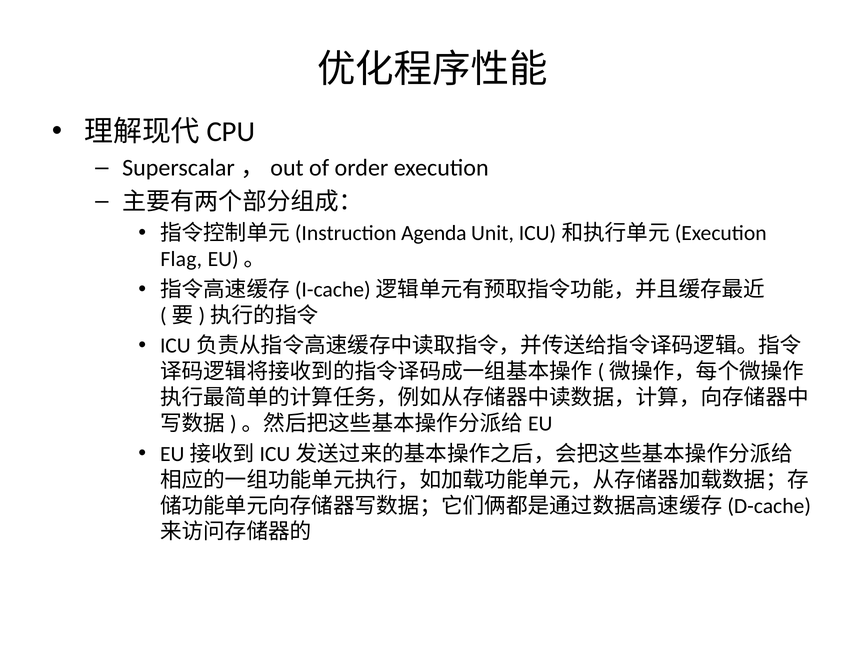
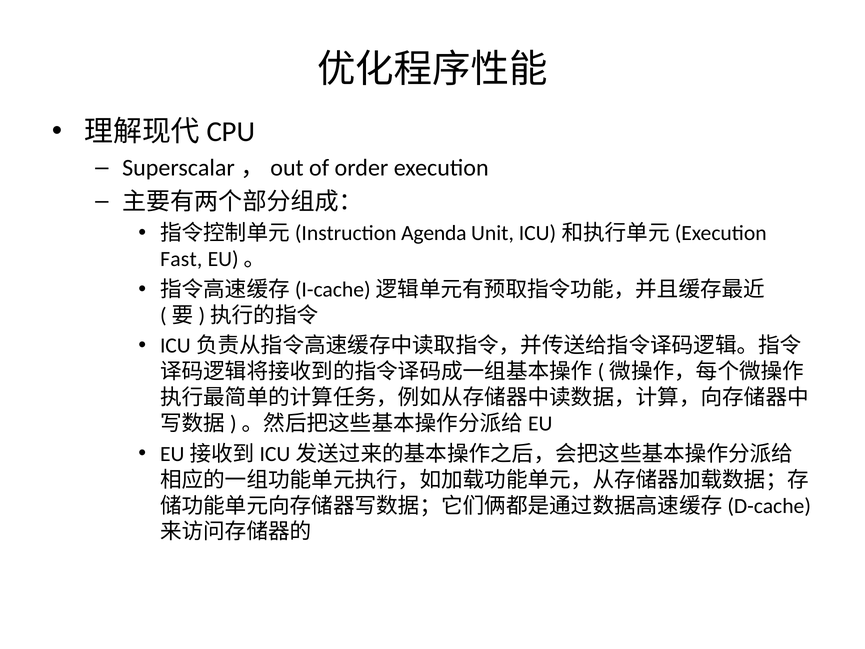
Flag: Flag -> Fast (181, 259)
